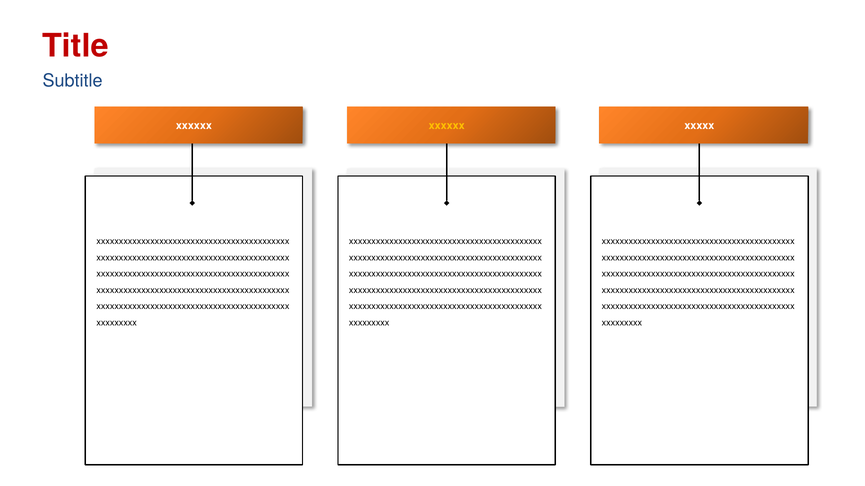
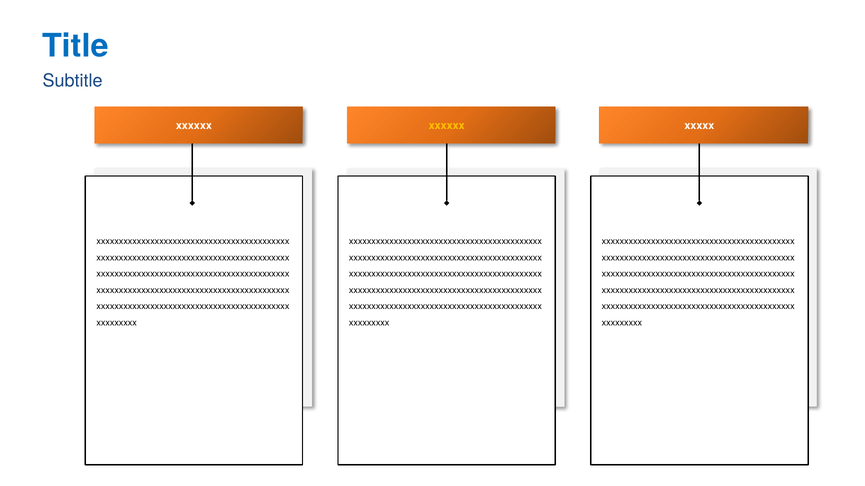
Title colour: red -> blue (75, 46)
